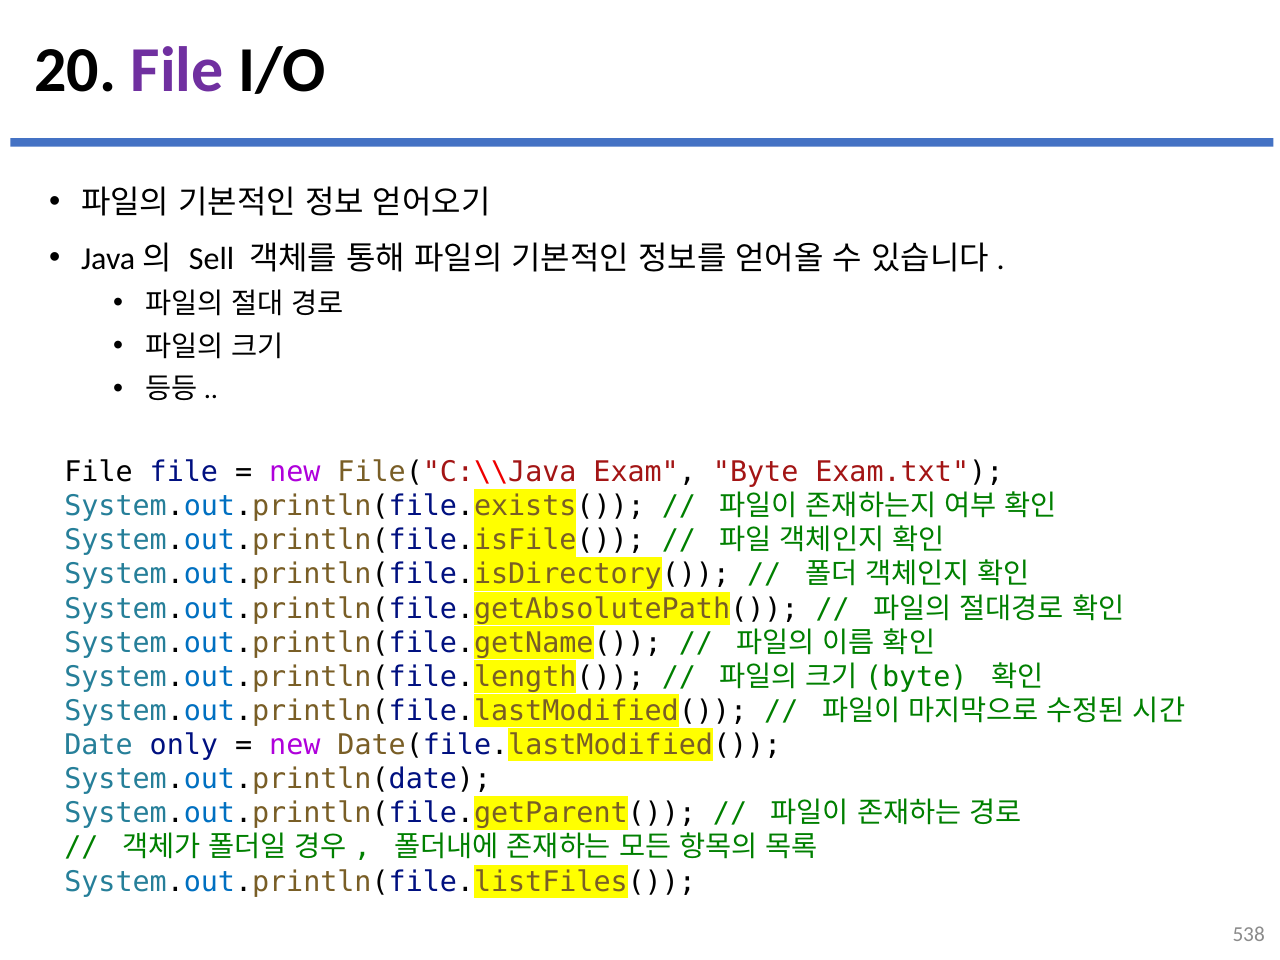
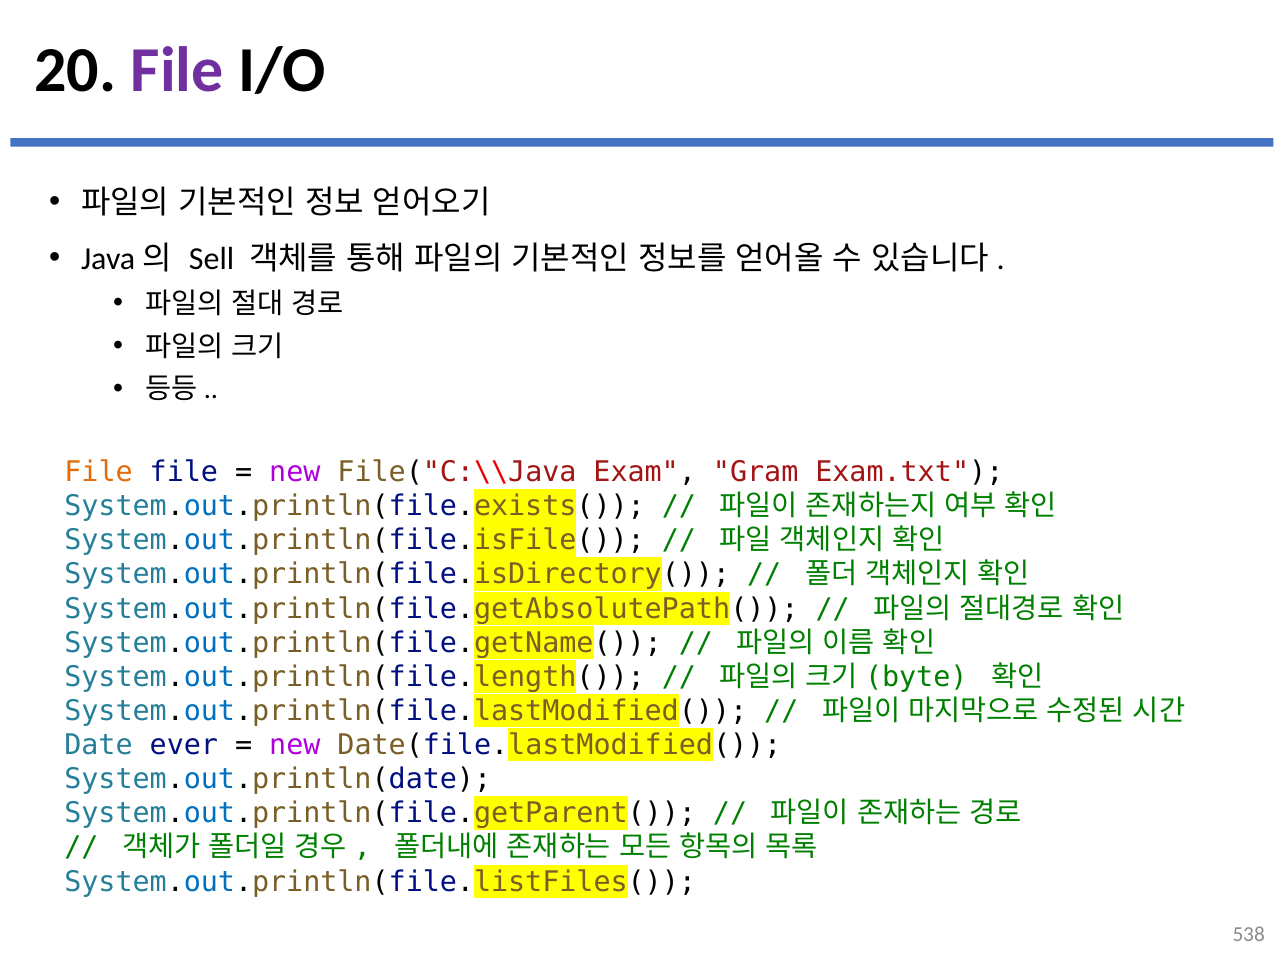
File colour: black -> orange (99, 472)
Byte: Byte -> Gram (756, 472)
only: only -> ever (184, 745)
